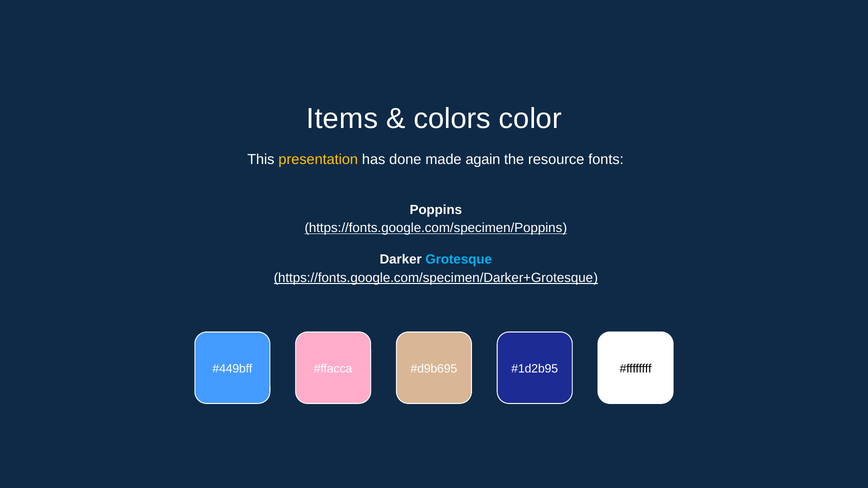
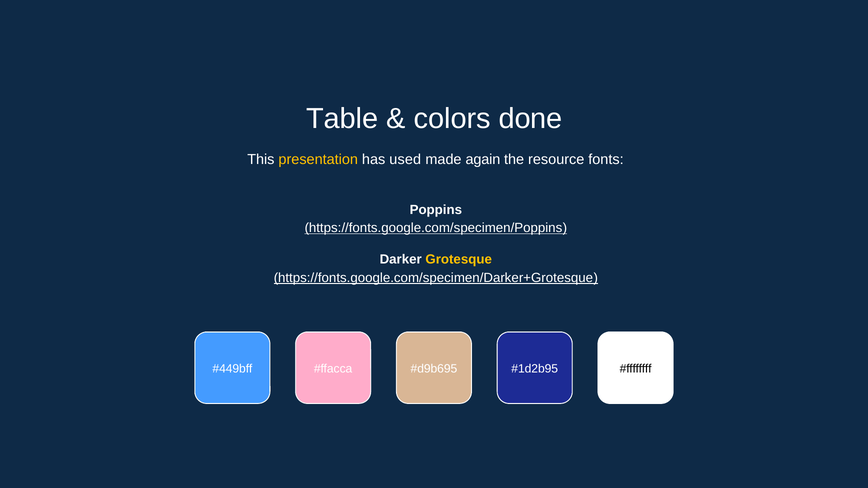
Items: Items -> Table (342, 119)
color: color -> done (530, 119)
done: done -> used (405, 159)
Grotesque colour: light blue -> yellow (459, 260)
